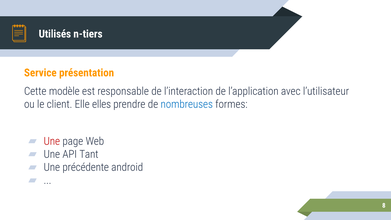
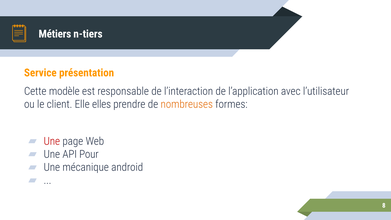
Utilisés: Utilisés -> Métiers (55, 34)
nombreuses colour: blue -> orange (187, 104)
Tant: Tant -> Pour (89, 154)
précédente: précédente -> mécanique (86, 167)
